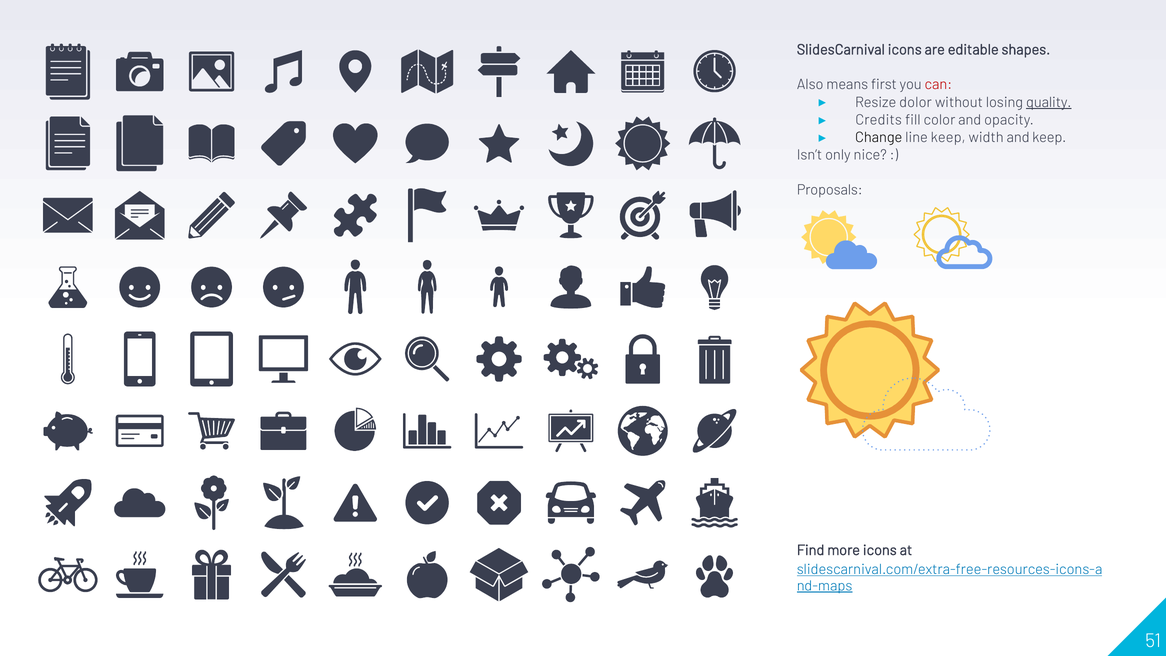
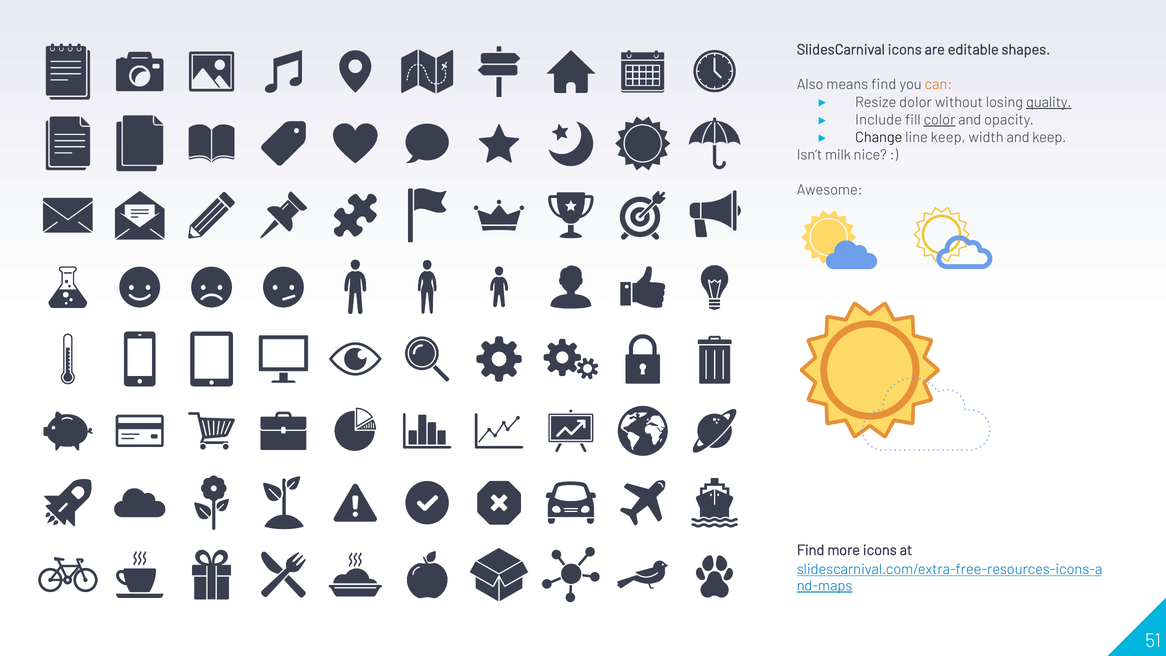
means first: first -> find (884, 85)
can colour: red -> orange (938, 85)
Credits: Credits -> Include (879, 120)
color underline: none -> present (939, 120)
only: only -> milk (838, 155)
Proposals: Proposals -> Awesome (830, 190)
